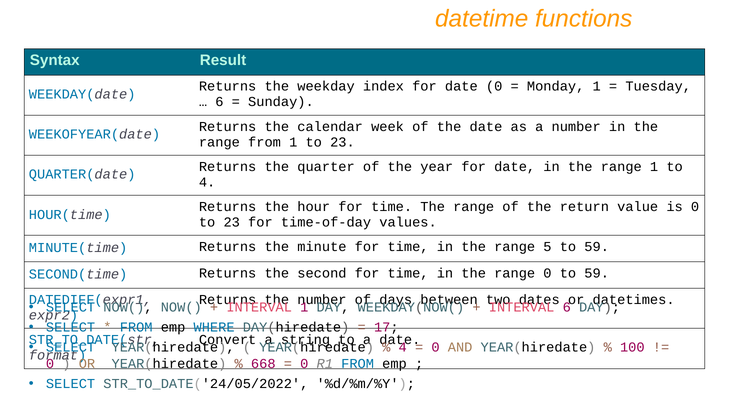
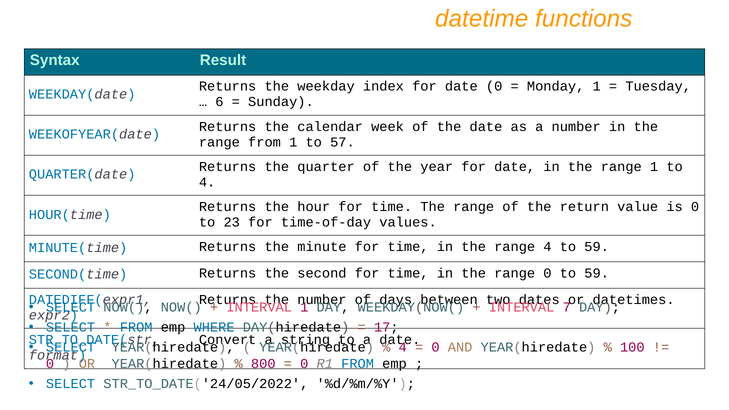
1 to 23: 23 -> 57 (342, 142)
range 5: 5 -> 4 (547, 247)
6: 6 -> 7 (567, 307)
668: 668 -> 800 (263, 364)
